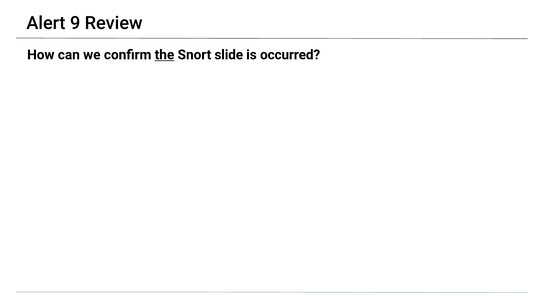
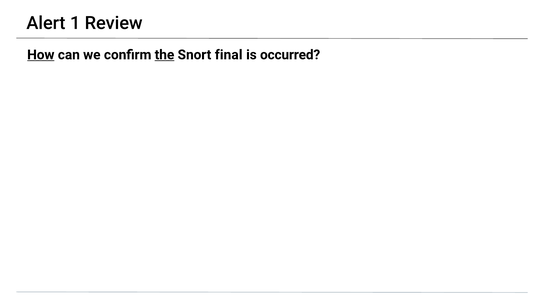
9: 9 -> 1 (75, 23)
How underline: none -> present (41, 55)
slide: slide -> final (229, 55)
